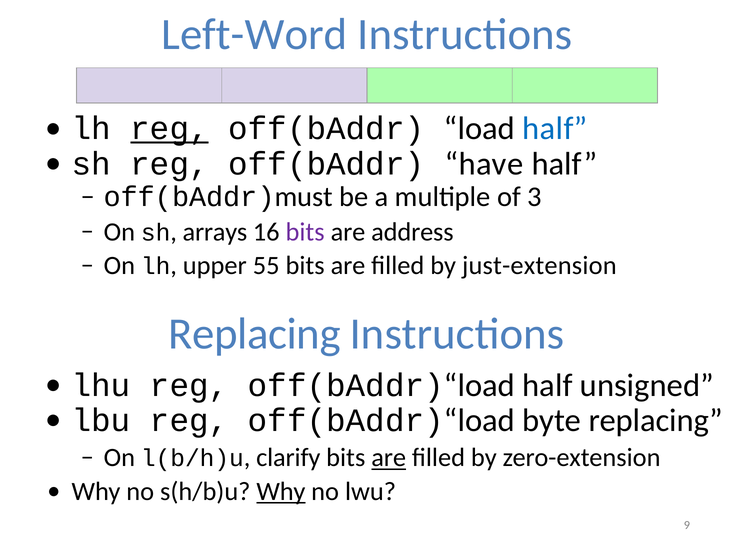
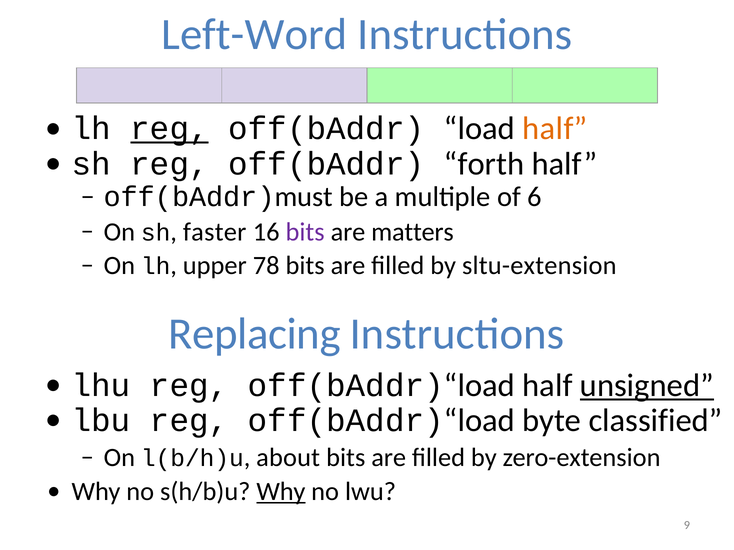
half colour: blue -> orange (555, 129)
have: have -> forth (484, 164)
3: 3 -> 6 (535, 197)
arrays: arrays -> faster (215, 232)
address: address -> matters (412, 232)
55: 55 -> 78 (266, 266)
just-extension: just-extension -> sltu-extension (539, 266)
unsigned underline: none -> present (647, 386)
byte replacing: replacing -> classified (656, 421)
clarify: clarify -> about (288, 458)
are underline: present -> none (389, 458)
